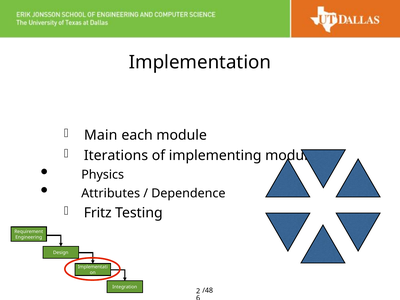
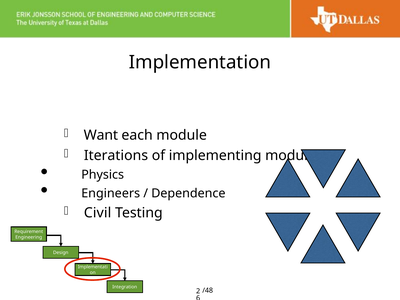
Main: Main -> Want (101, 135)
Attributes: Attributes -> Engineers (111, 193)
Fritz: Fritz -> Civil (98, 213)
